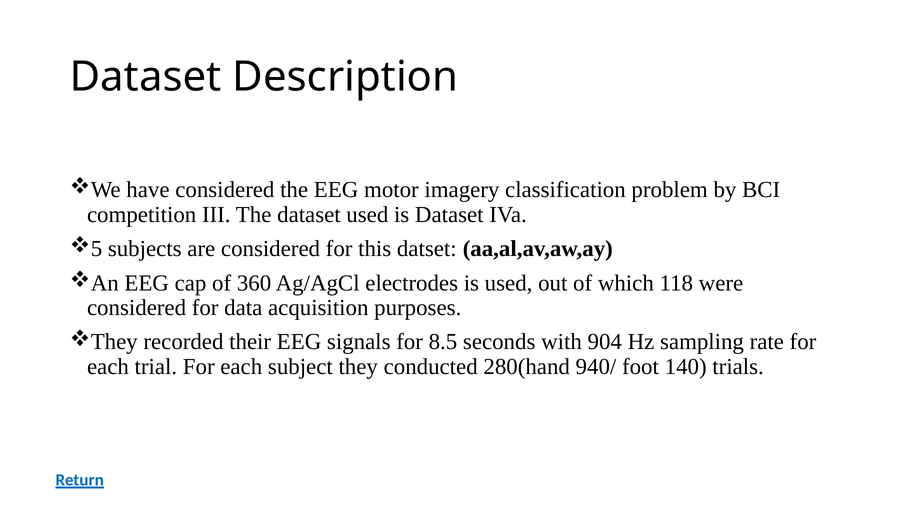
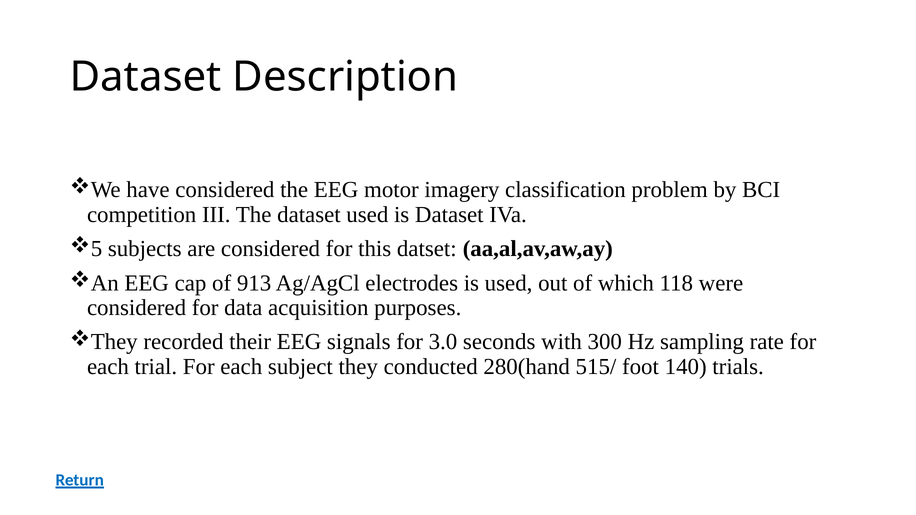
360: 360 -> 913 (254, 283)
8.5: 8.5 -> 3.0 (443, 342)
904: 904 -> 300 (605, 342)
940/: 940/ -> 515/ (596, 367)
